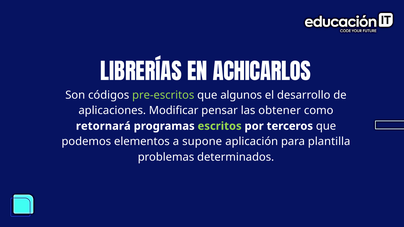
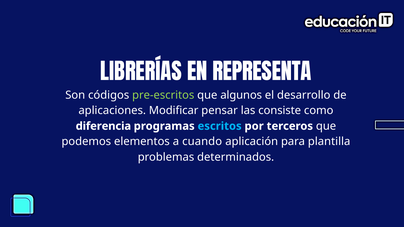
ACHICARLOS: ACHICARLOS -> REPRESENTA (262, 73)
obtener: obtener -> consiste (280, 111)
retornará: retornará -> diferencia (103, 126)
escritos colour: light green -> light blue (220, 126)
supone: supone -> cuando (202, 142)
